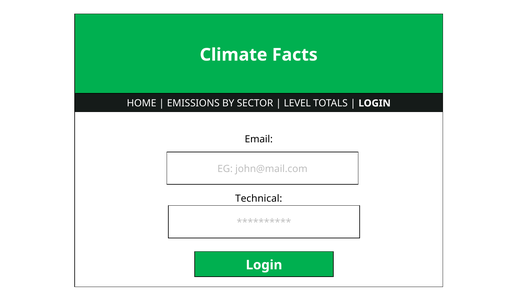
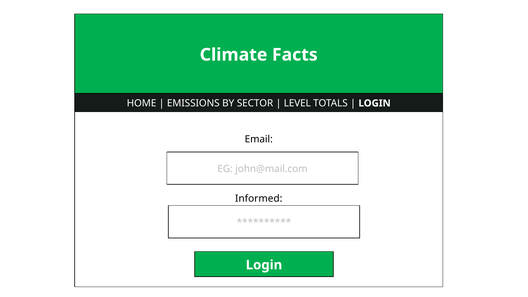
Technical: Technical -> Informed (259, 199)
